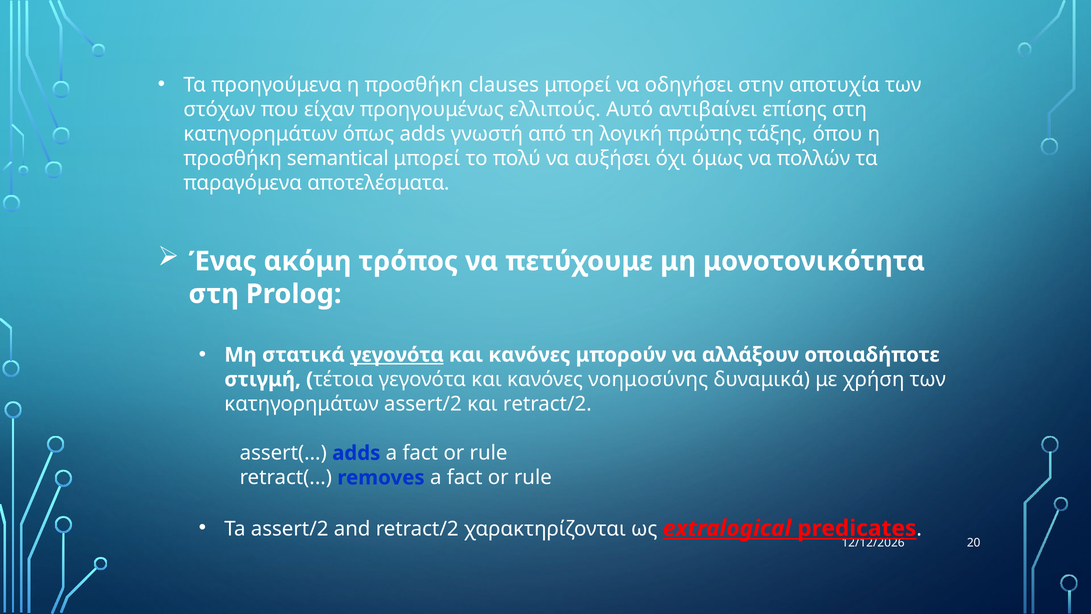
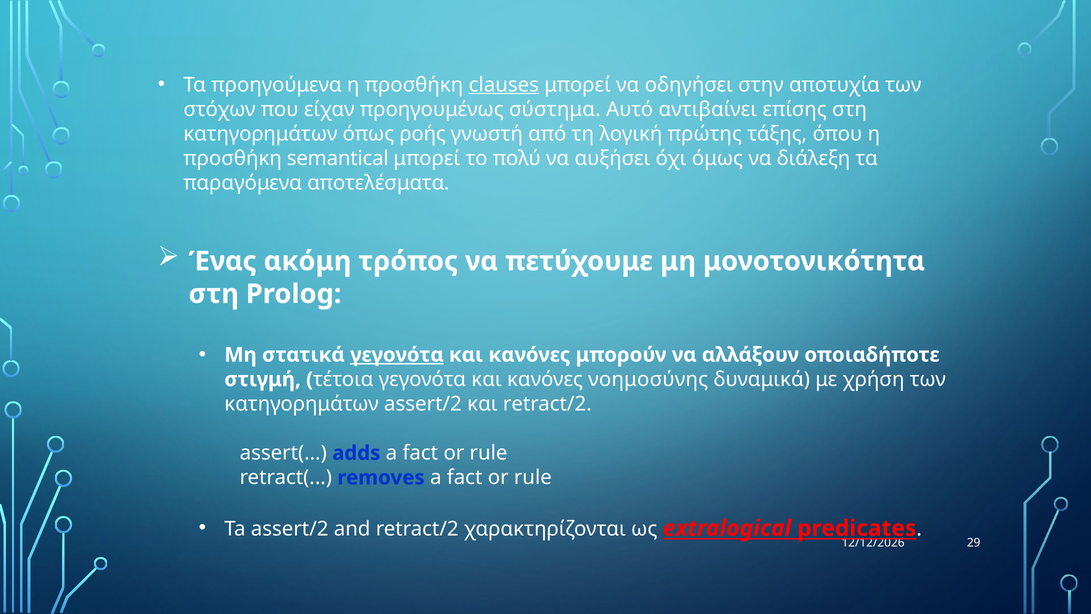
clauses underline: none -> present (504, 85)
ελλιπούς: ελλιπούς -> σύστημα (555, 109)
όπως adds: adds -> ροής (423, 134)
πολλών: πολλών -> διάλεξη (814, 158)
20: 20 -> 29 (974, 543)
